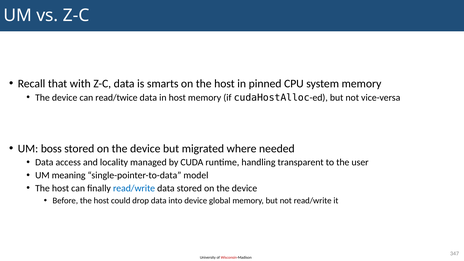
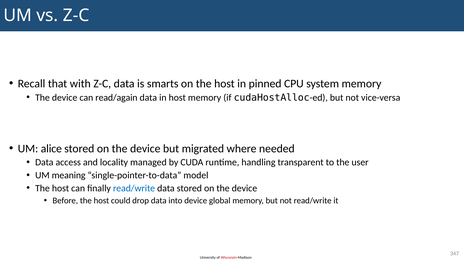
read/twice: read/twice -> read/again (116, 98)
boss: boss -> alice (51, 149)
